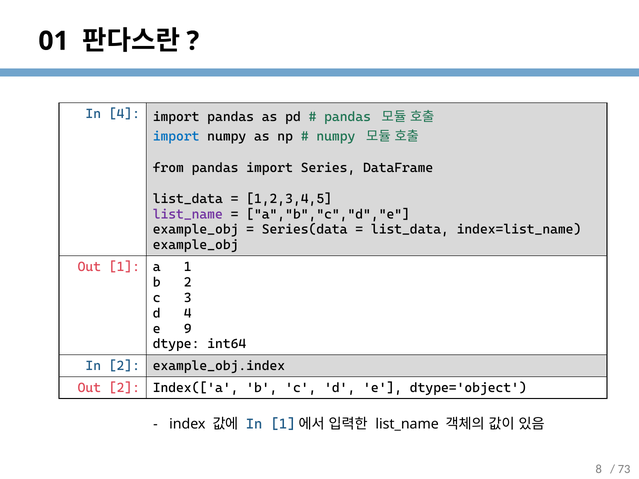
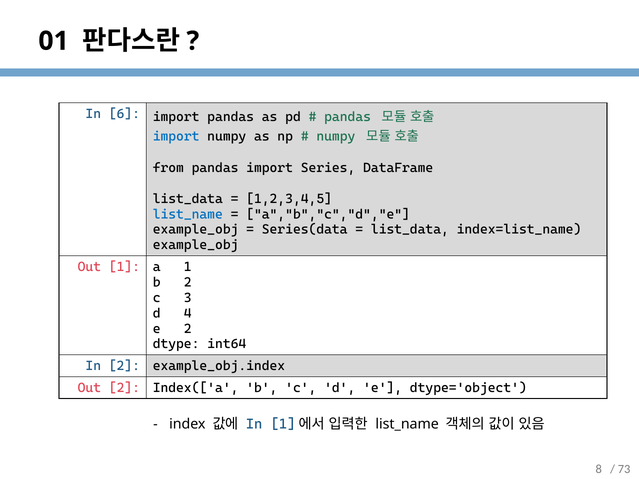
In 4: 4 -> 6 (124, 114)
list_name colour: purple -> blue (188, 214)
e 9: 9 -> 2 (188, 329)
